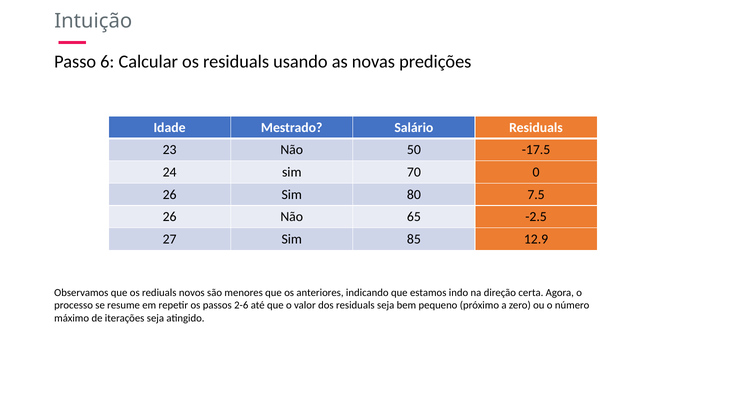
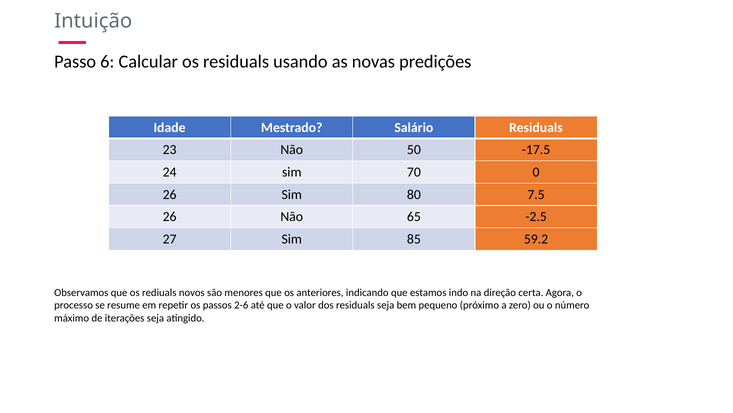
12.9: 12.9 -> 59.2 (536, 239)
